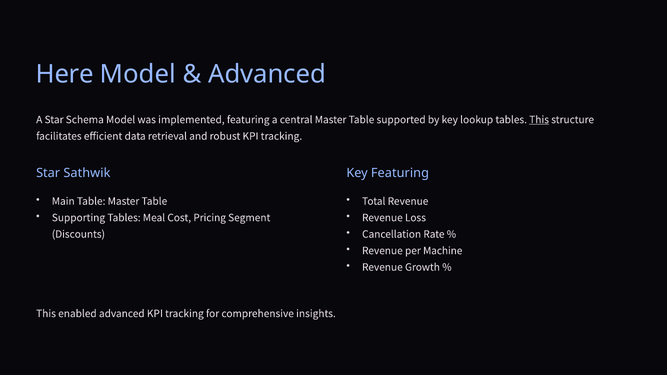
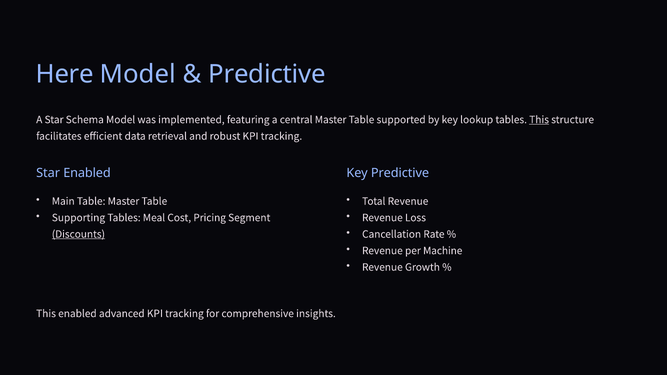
Advanced: Advanced -> Predictive (267, 74)
Star Sathwik: Sathwik -> Enabled (87, 173)
Key Featuring: Featuring -> Predictive (400, 173)
Discounts underline: none -> present (78, 234)
